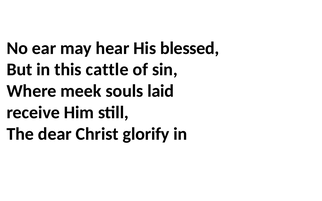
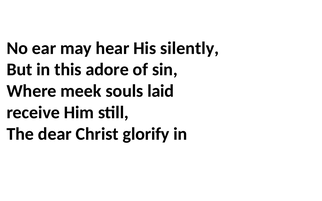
blessed: blessed -> silently (190, 48)
cattle: cattle -> adore (107, 70)
